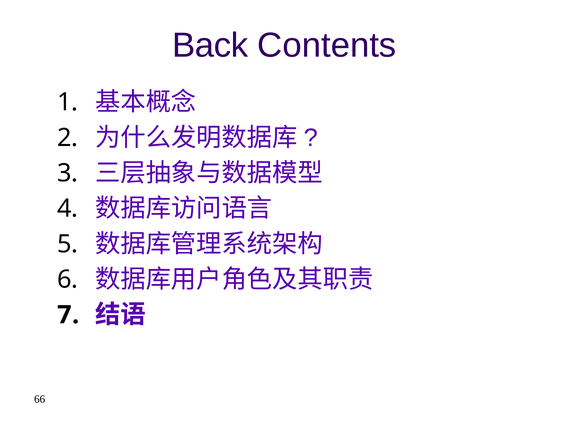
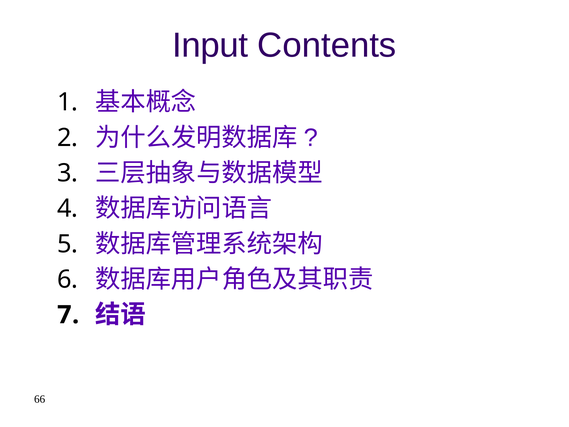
Back: Back -> Input (210, 45)
